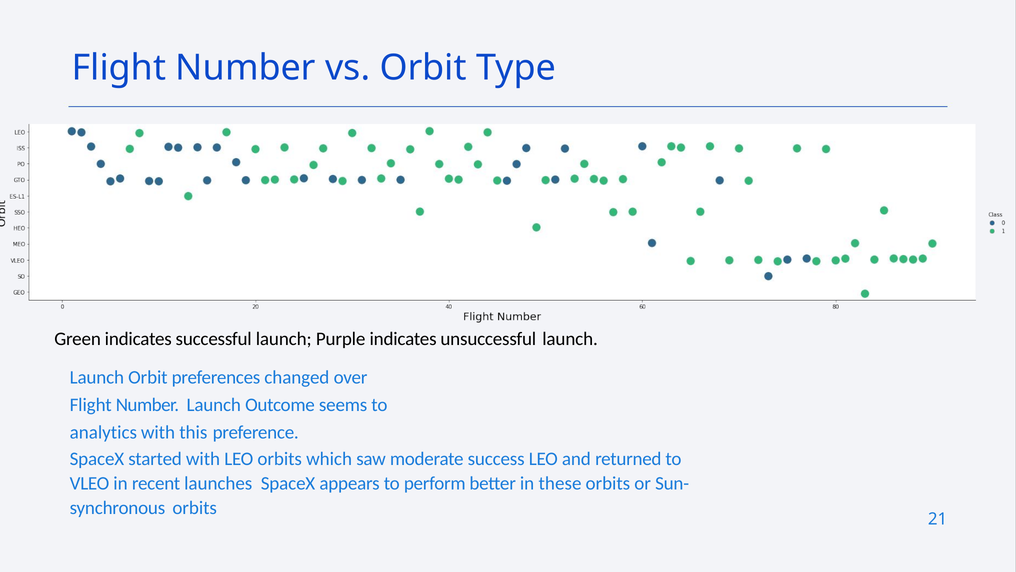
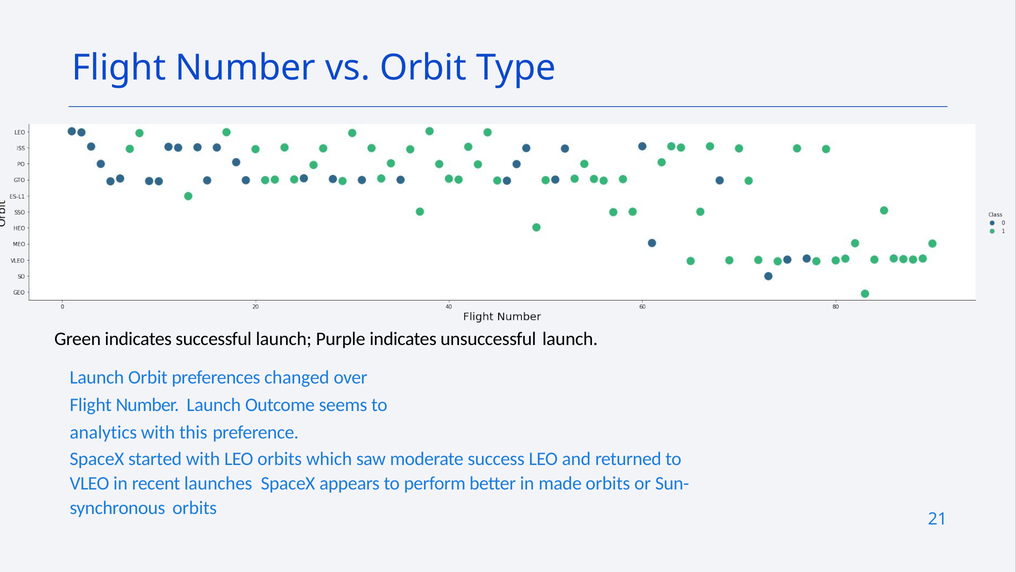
these: these -> made (560, 483)
